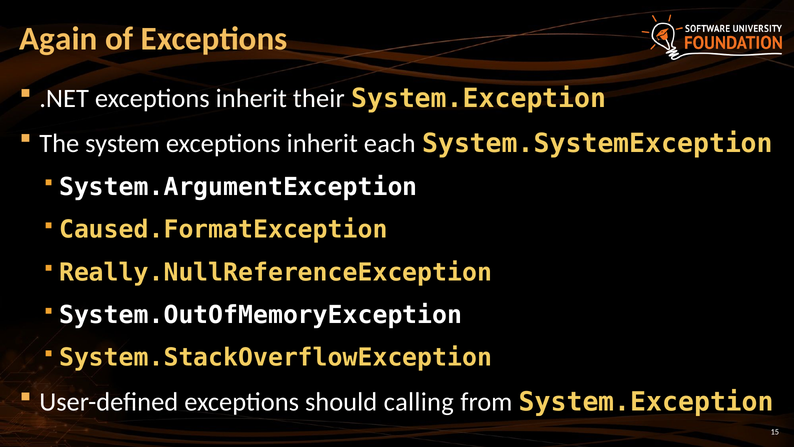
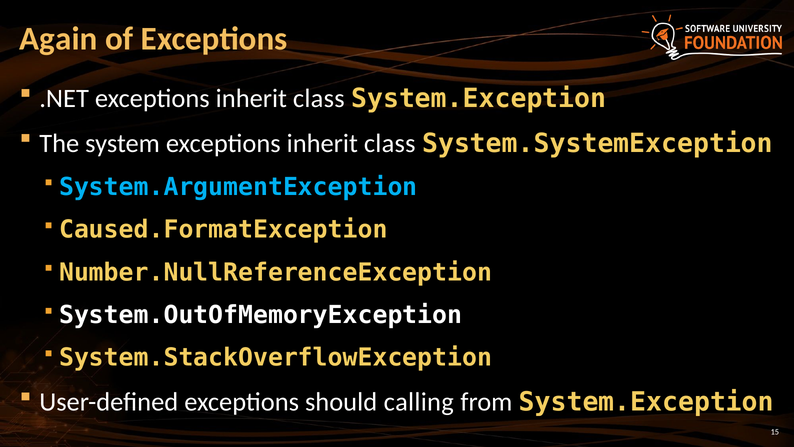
.NET exceptions inherit their: their -> class (319, 98)
system exceptions inherit each: each -> class (390, 143)
System.ArgumentException colour: white -> light blue (238, 187)
Really.NullReferenceException: Really.NullReferenceException -> Number.NullReferenceException (276, 272)
